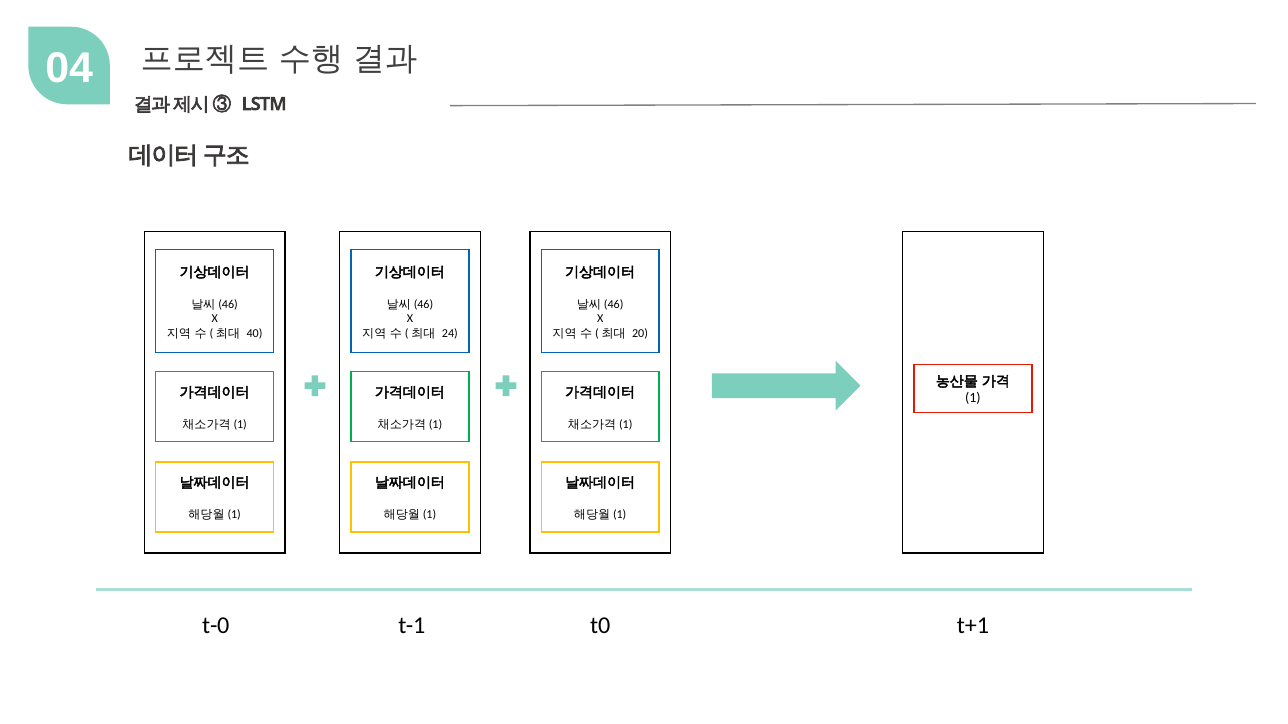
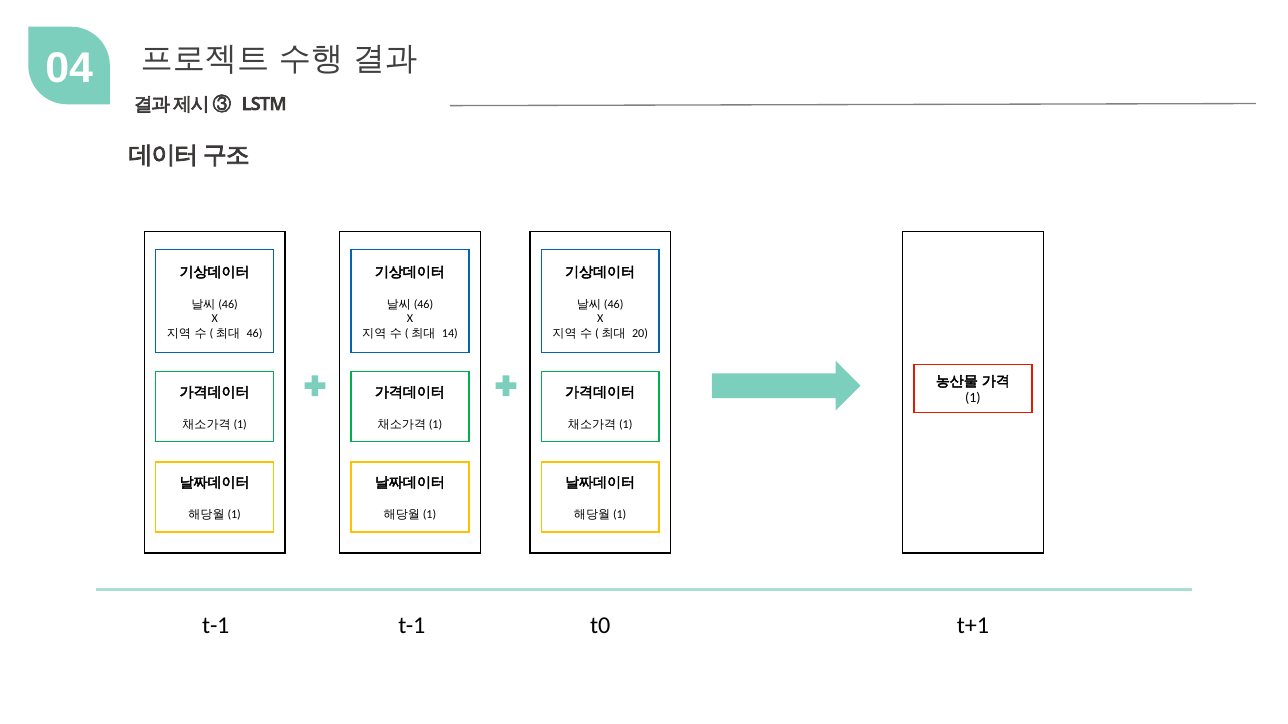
40: 40 -> 46 (255, 334)
24: 24 -> 14 (450, 334)
t-0: t-0 -> t-1 (216, 626)
